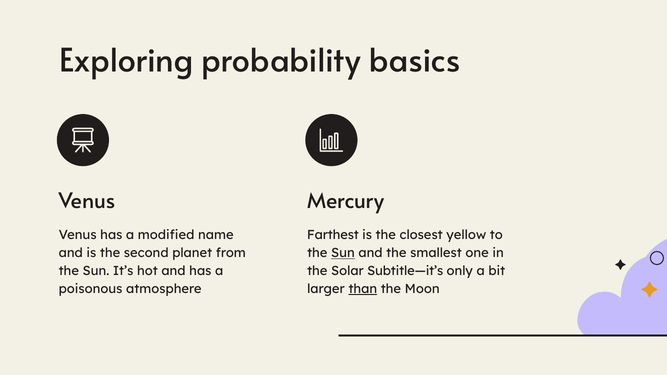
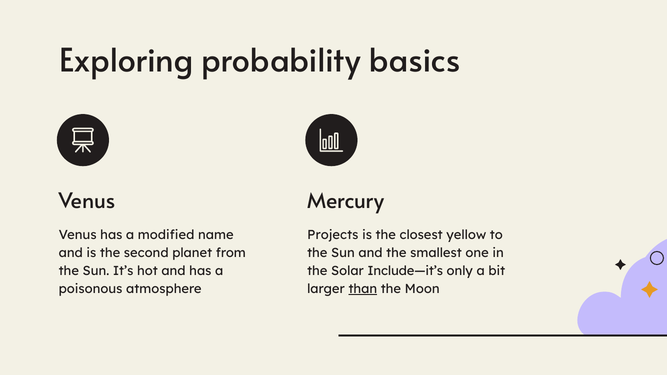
Farthest: Farthest -> Projects (333, 235)
Sun underline: present -> none (343, 253)
Subtitle—it’s: Subtitle—it’s -> Include—it’s (405, 271)
